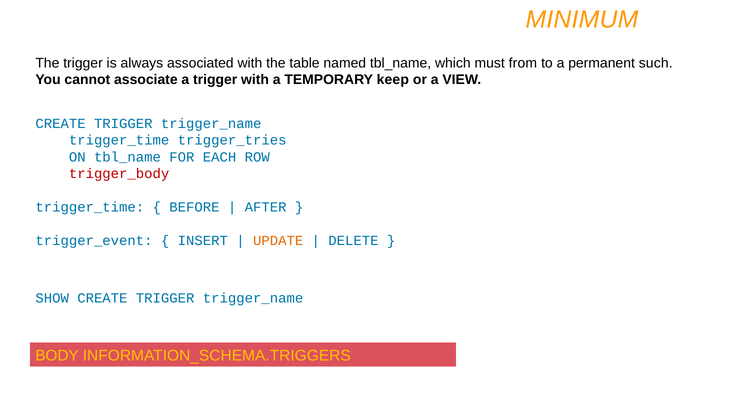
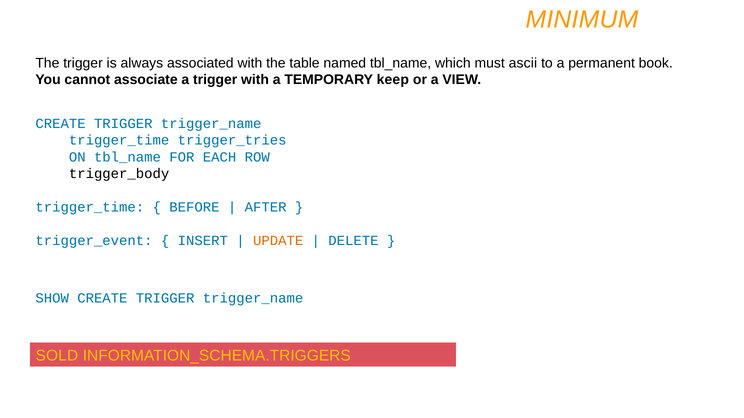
from: from -> ascii (523, 63)
such: such -> book (656, 63)
trigger_body colour: red -> black (119, 174)
BODY: BODY -> SOLD (57, 356)
